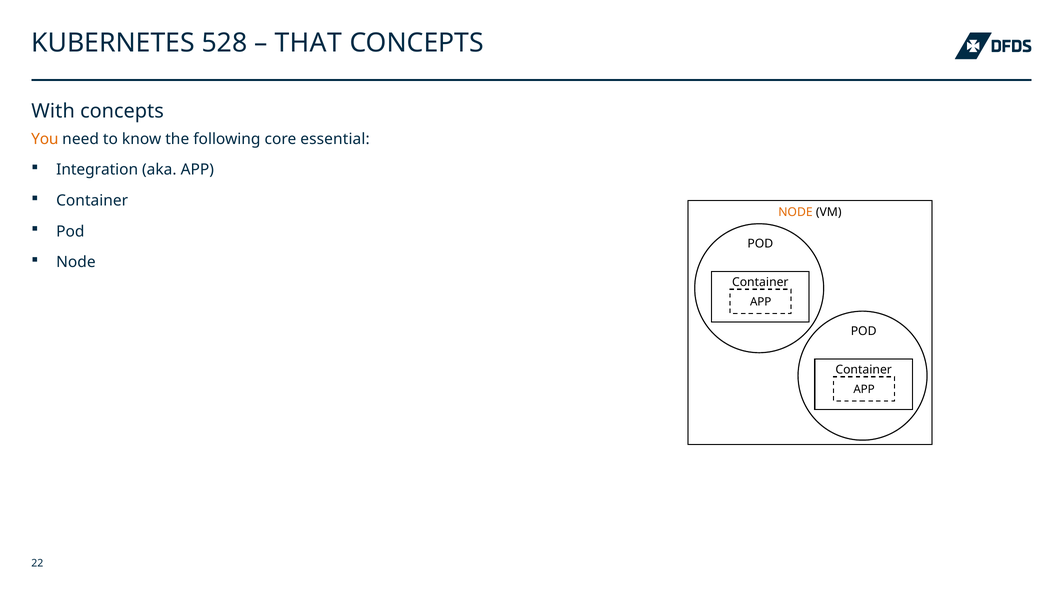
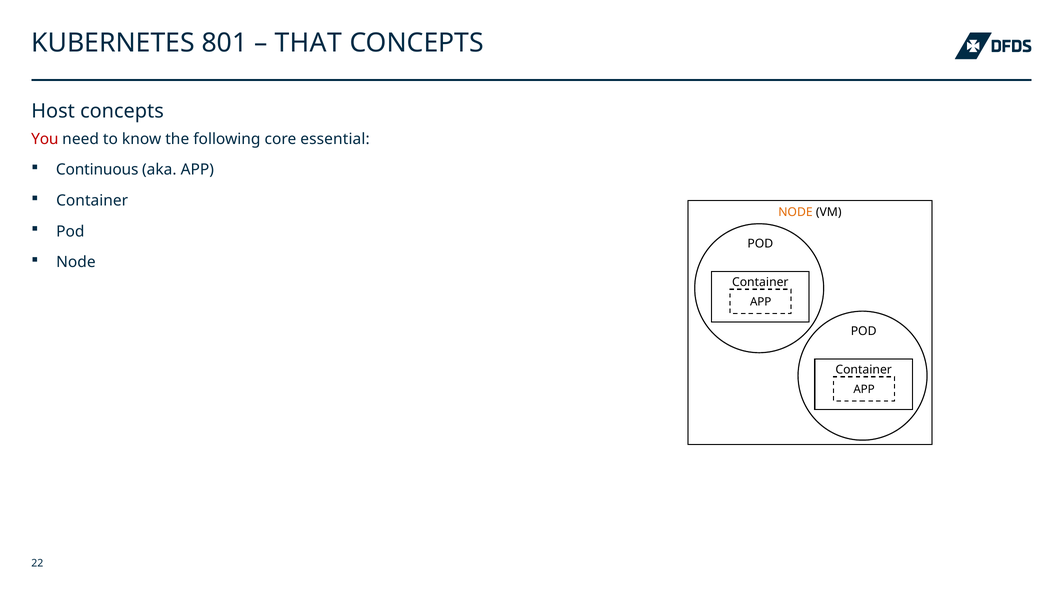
528: 528 -> 801 (225, 43)
With: With -> Host (53, 111)
You colour: orange -> red (45, 139)
Integration: Integration -> Continuous (97, 170)
